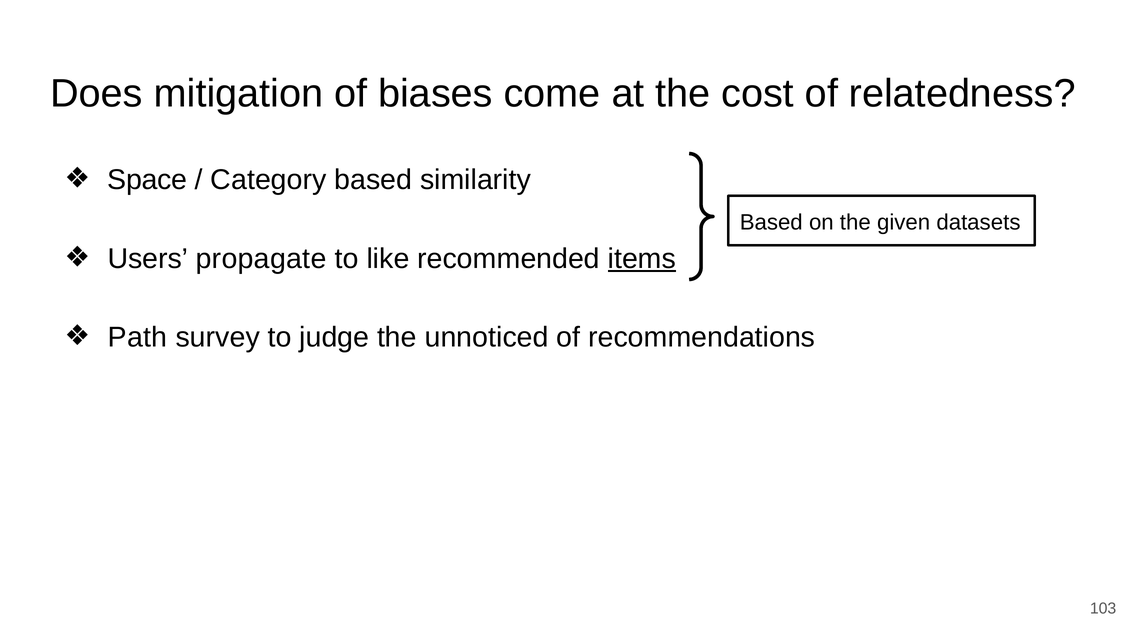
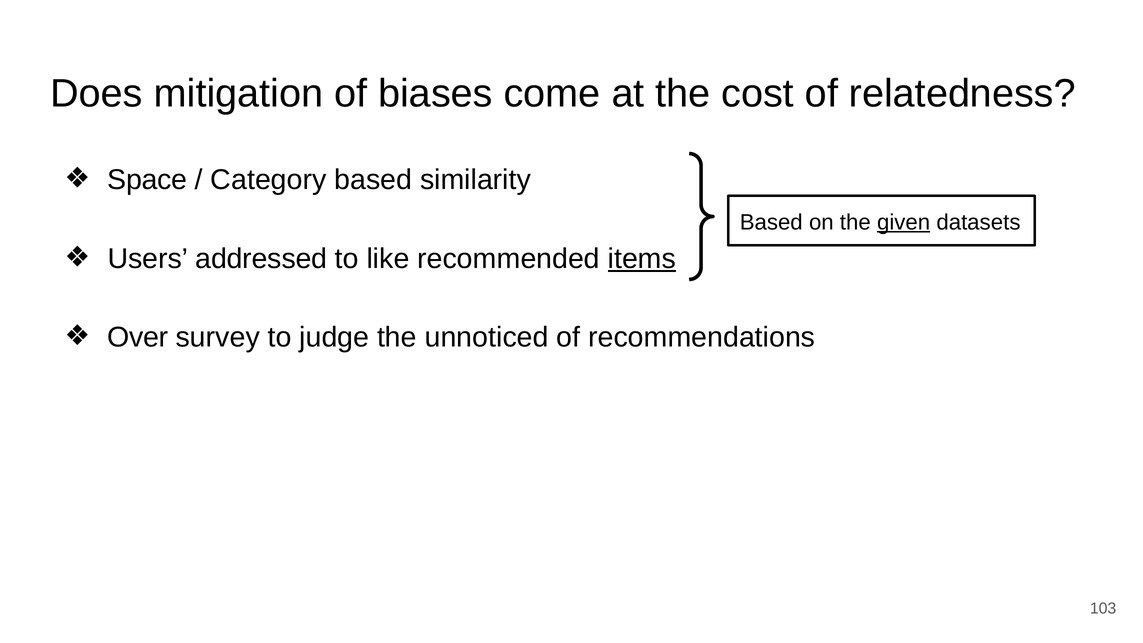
given underline: none -> present (904, 222)
propagate: propagate -> addressed (261, 259)
Path: Path -> Over (138, 337)
